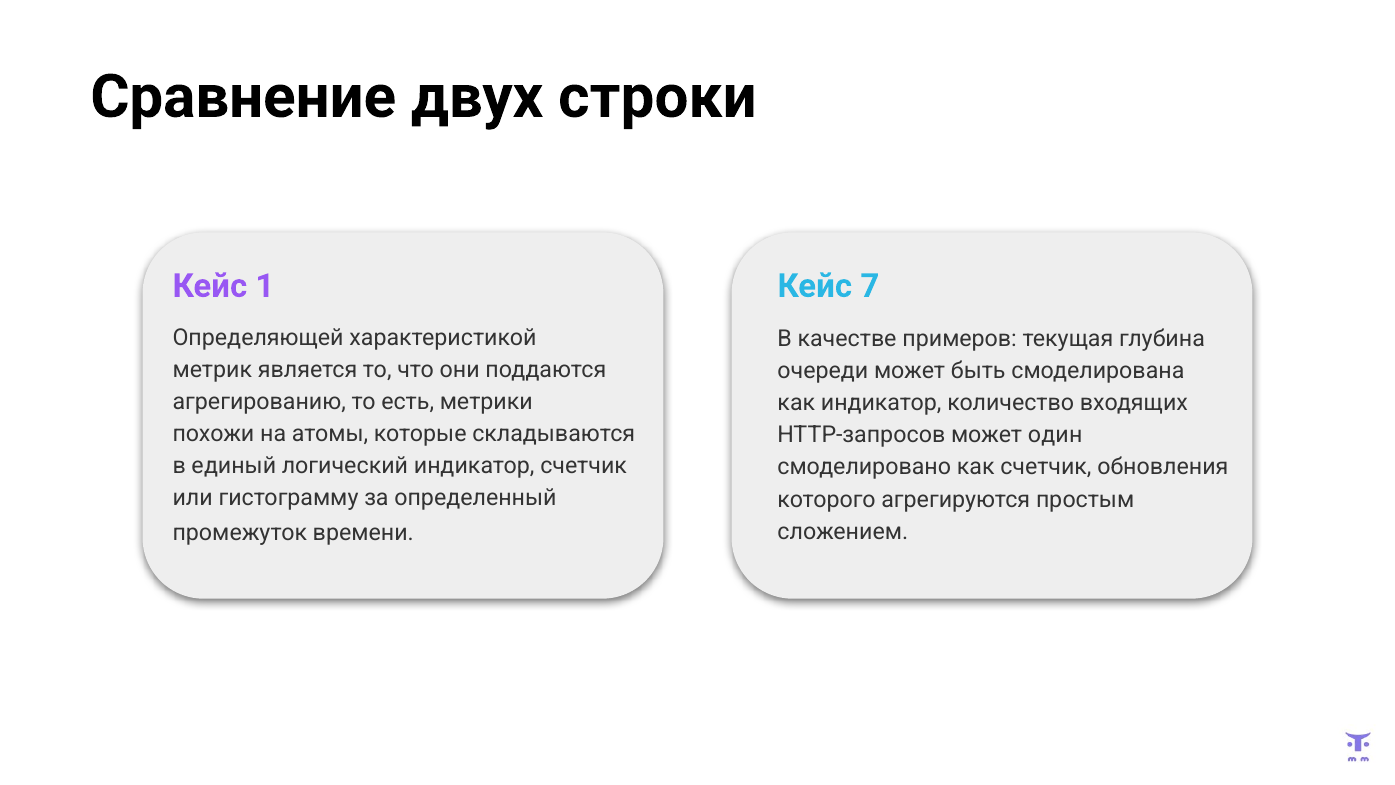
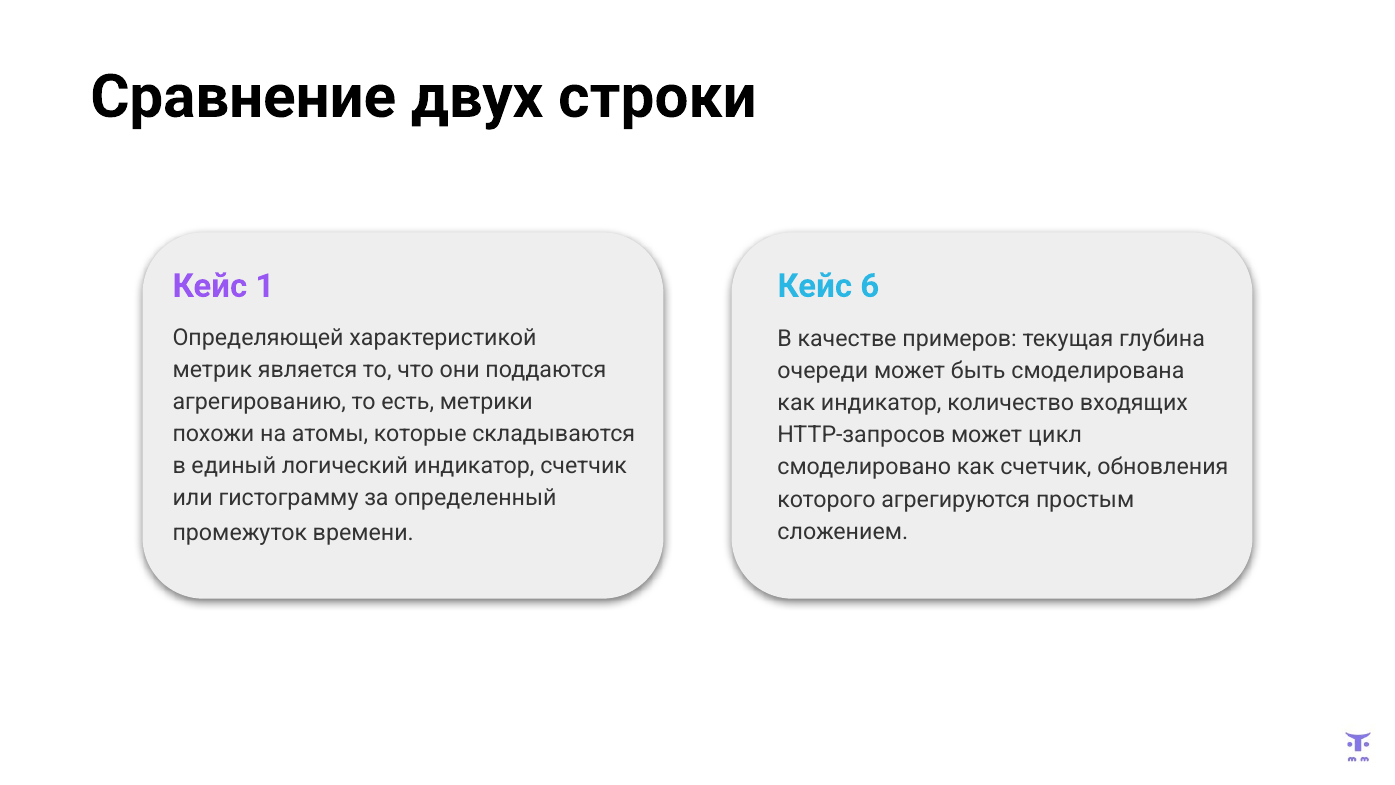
7: 7 -> 6 (870, 286)
один: один -> цикл (1055, 435)
